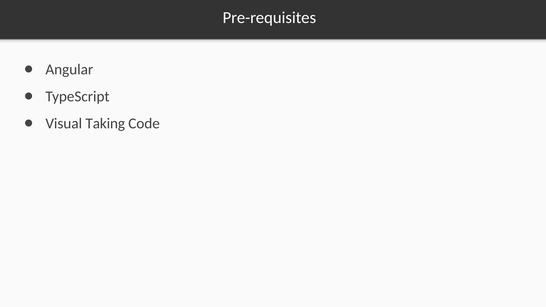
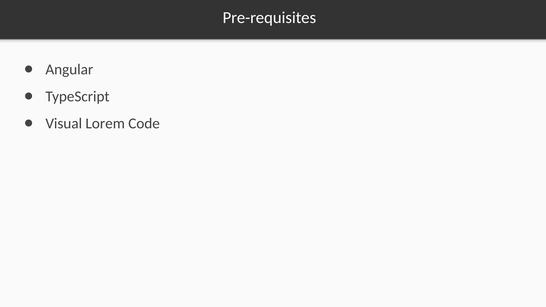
Taking: Taking -> Lorem (105, 124)
